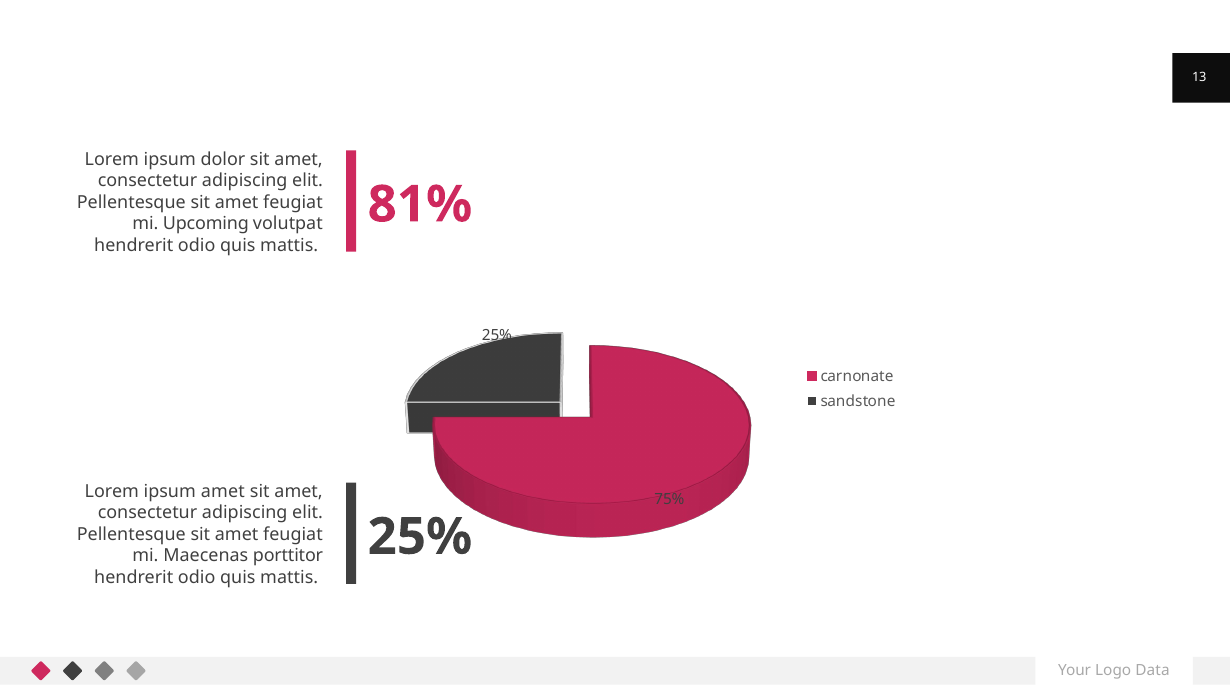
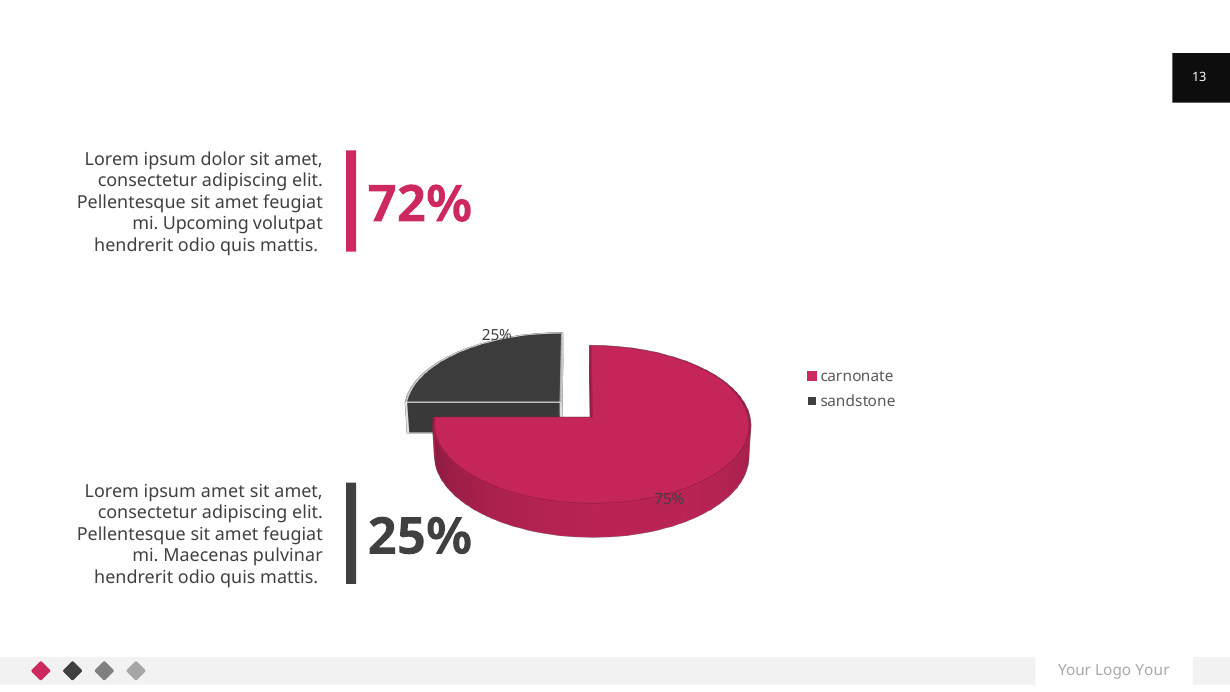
81%: 81% -> 72% (420, 205)
porttitor: porttitor -> pulvinar (288, 556)
Logo Data: Data -> Your (1152, 671)
